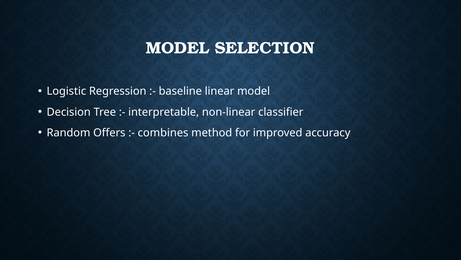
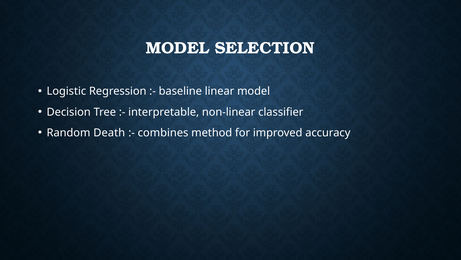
Offers: Offers -> Death (109, 133)
